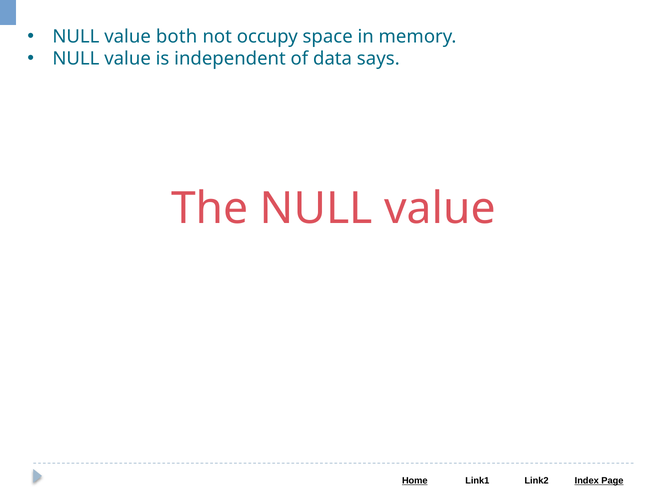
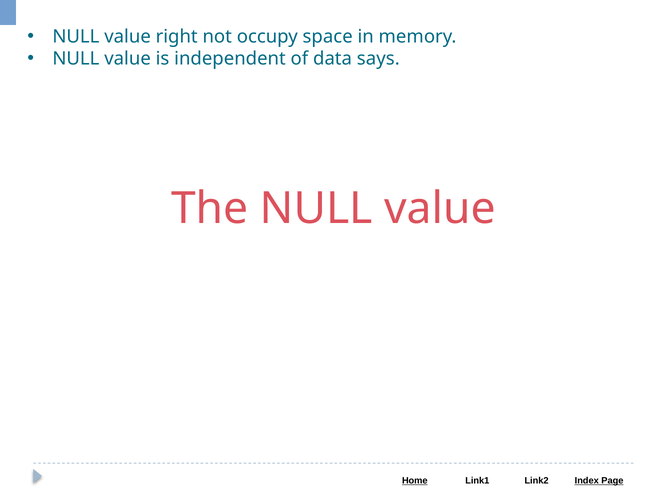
both: both -> right (177, 37)
